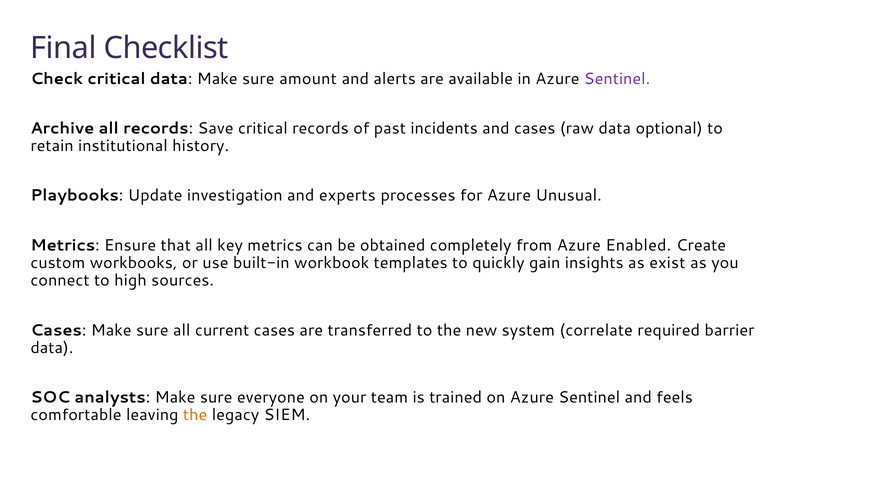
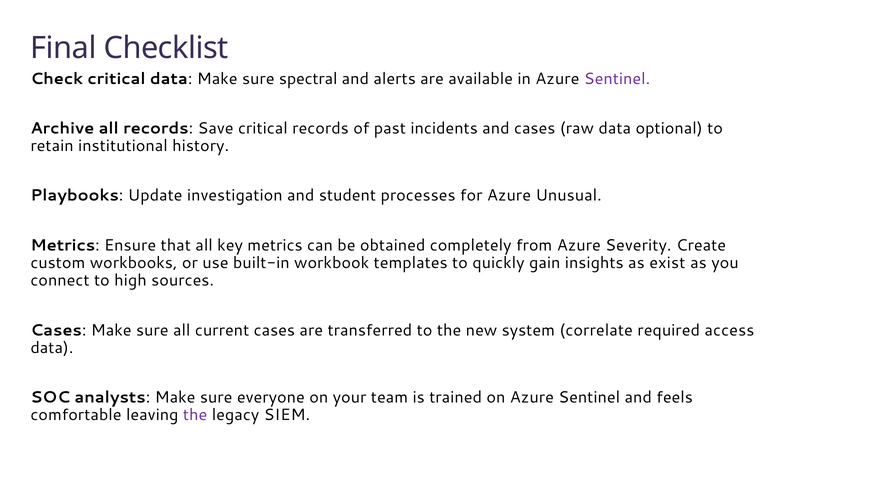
amount: amount -> spectral (308, 79)
experts: experts -> student (347, 196)
Enabled: Enabled -> Severity (638, 245)
barrier: barrier -> access (729, 330)
the colour: orange -> purple (195, 415)
